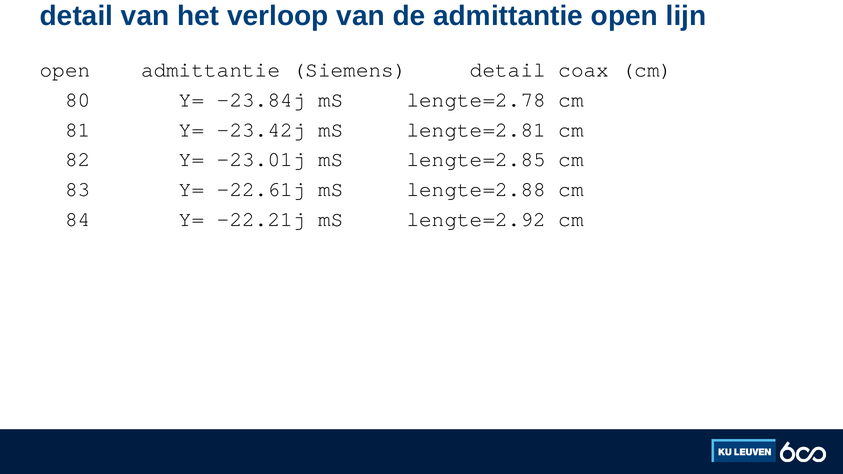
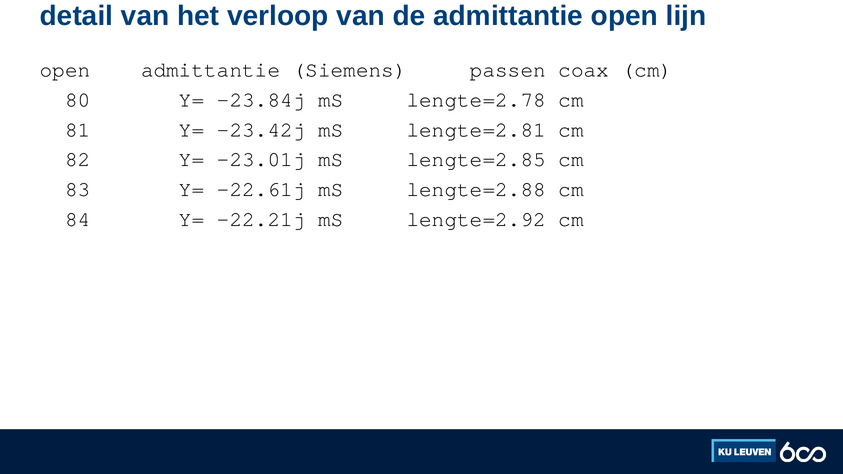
Siemens detail: detail -> passen (508, 70)
